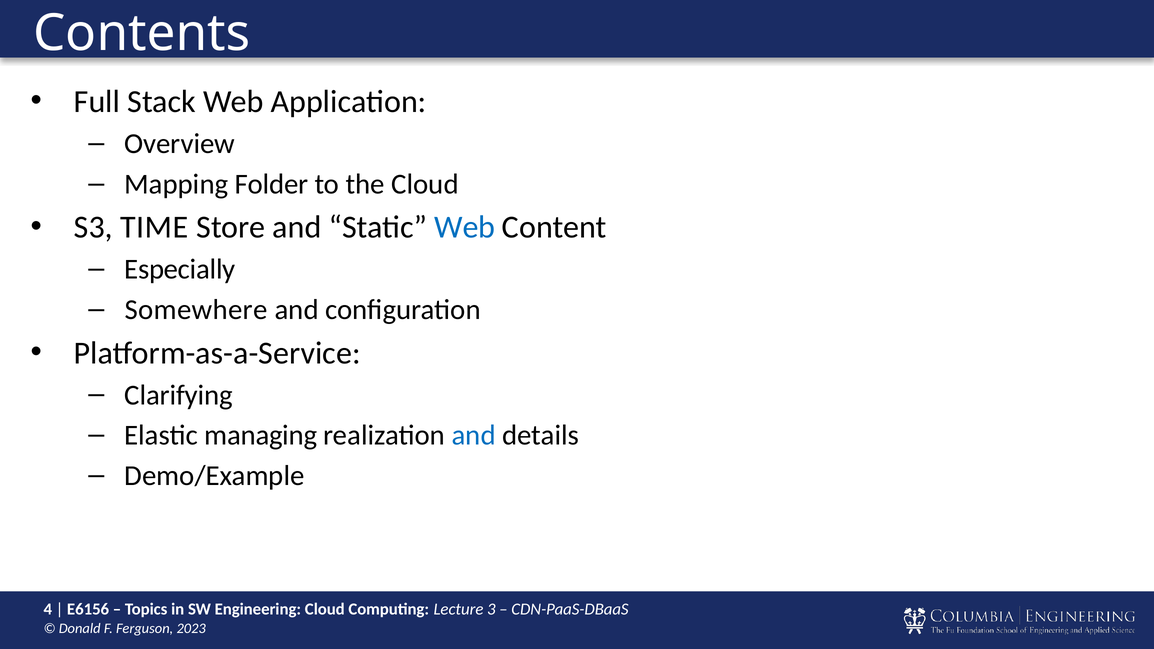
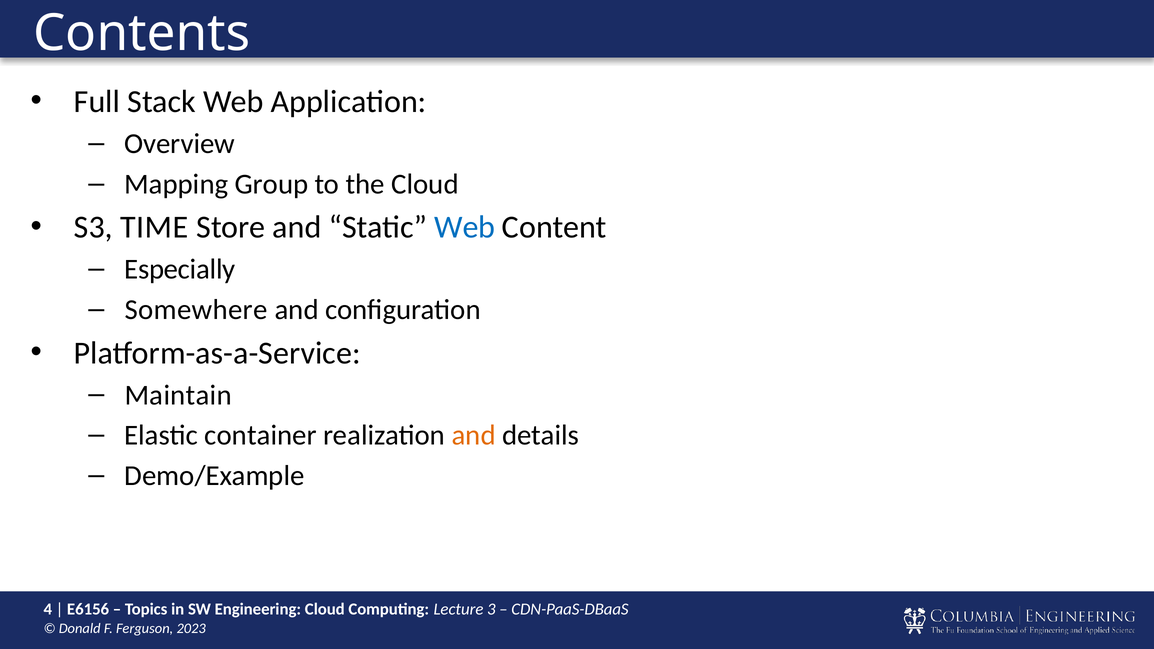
Folder: Folder -> Group (272, 184)
Clarifying: Clarifying -> Maintain (178, 395)
managing: managing -> container (261, 435)
and colour: blue -> orange (474, 435)
